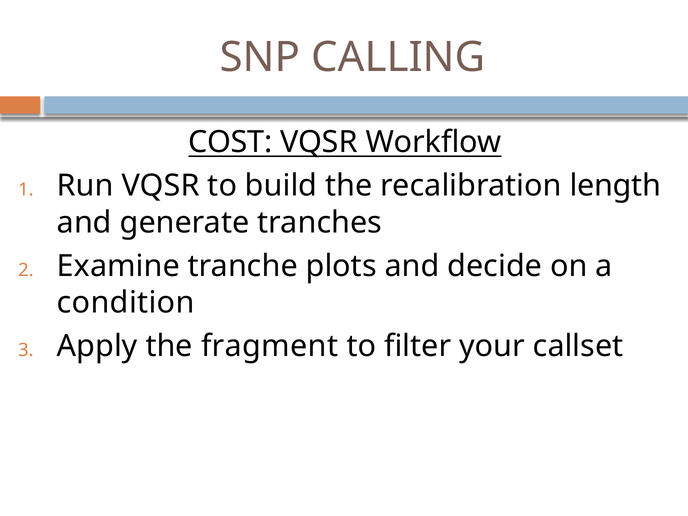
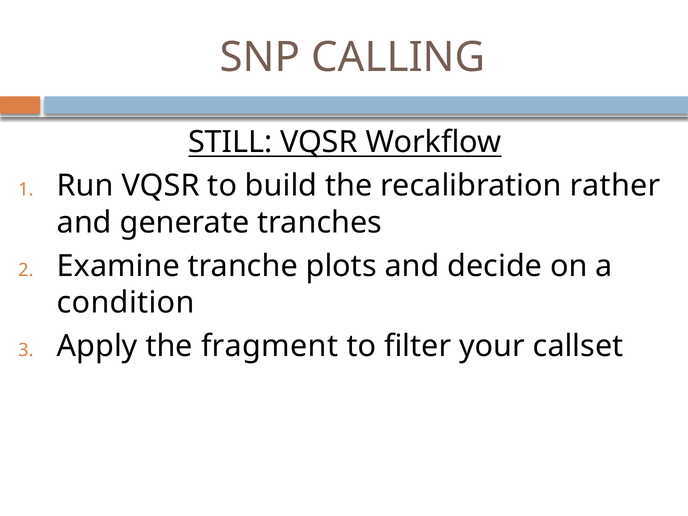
COST: COST -> STILL (230, 142)
length: length -> rather (615, 186)
